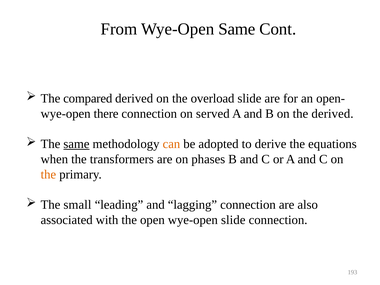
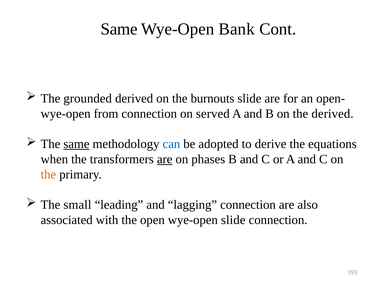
From: From -> Same (119, 29)
Wye-Open Same: Same -> Bank (237, 29)
compared: compared -> grounded (88, 98)
overload: overload -> burnouts (213, 98)
there: there -> from (106, 114)
can colour: orange -> blue (171, 144)
are underline: none -> present (165, 159)
